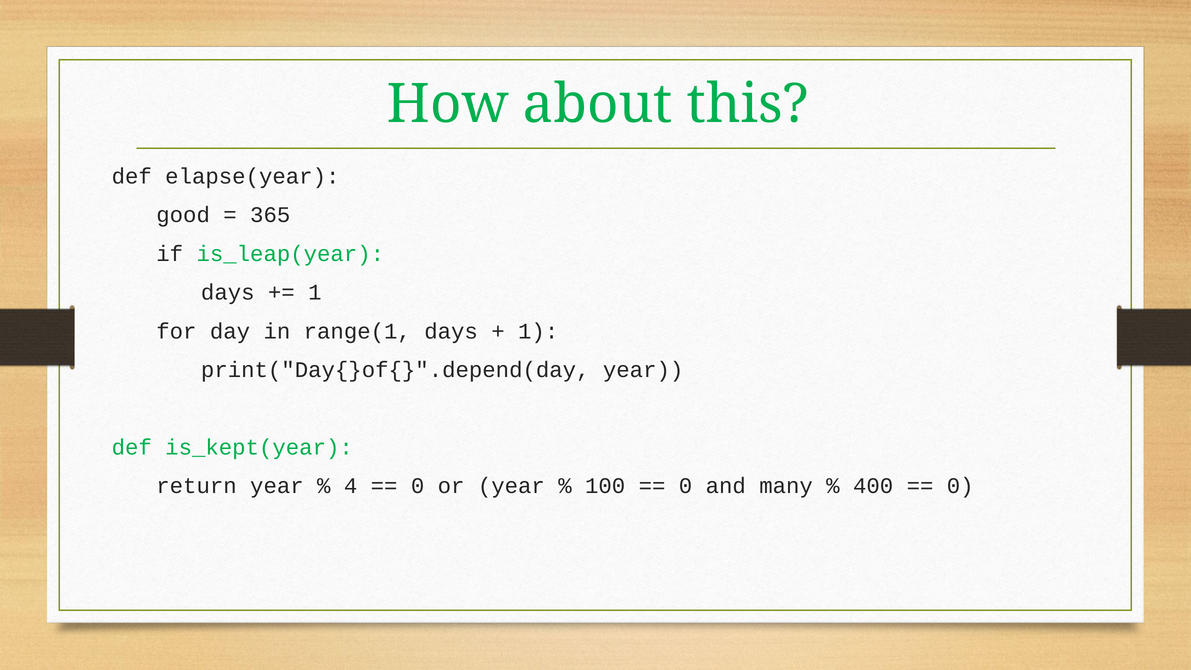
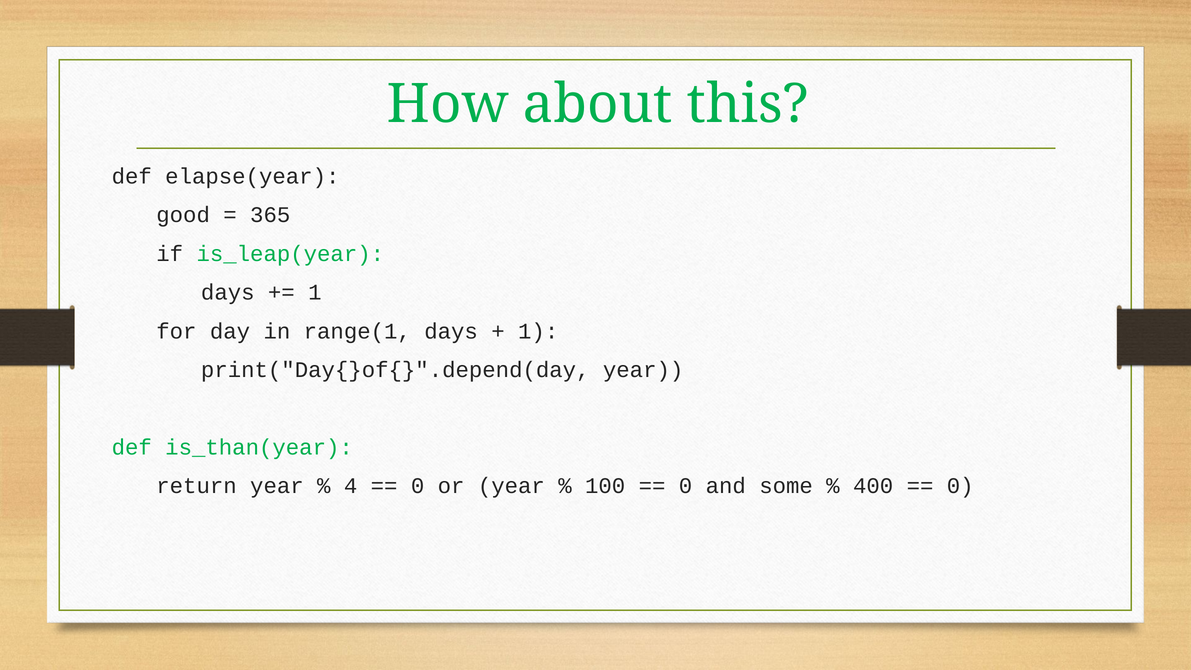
is_kept(year: is_kept(year -> is_than(year (259, 447)
many: many -> some (786, 486)
